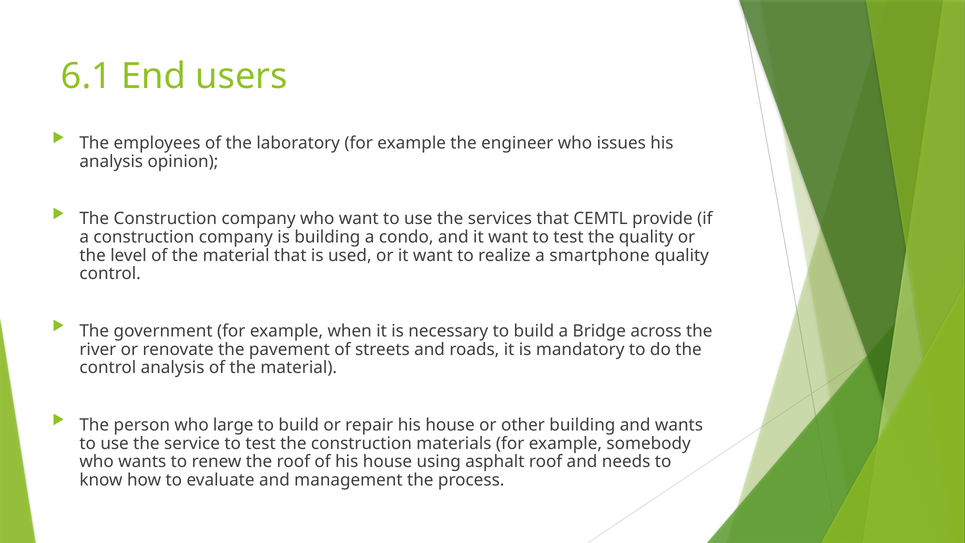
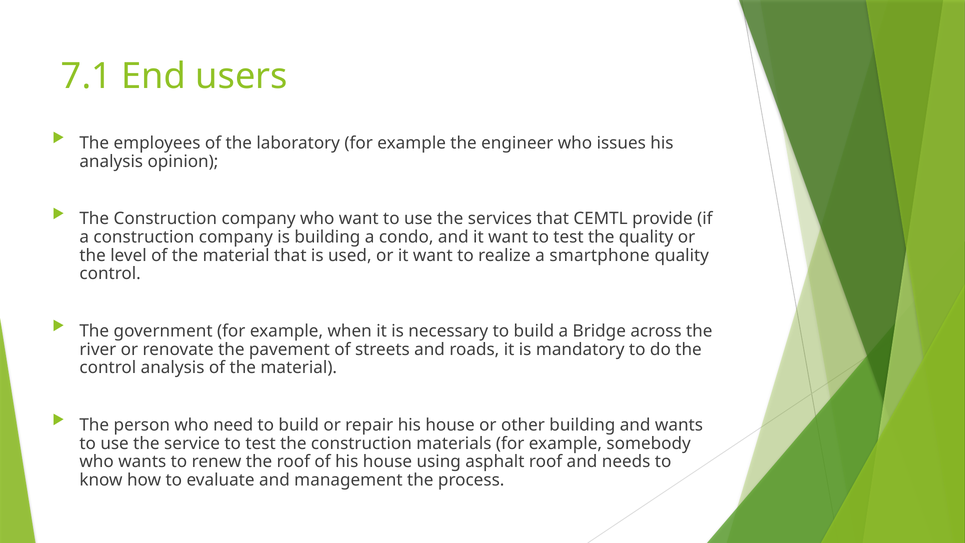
6.1: 6.1 -> 7.1 (86, 76)
large: large -> need (233, 425)
